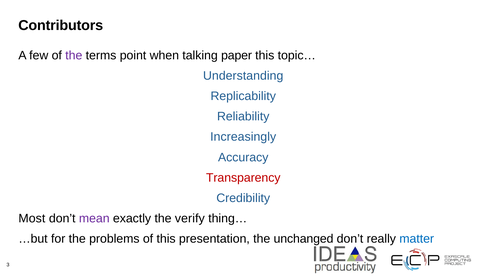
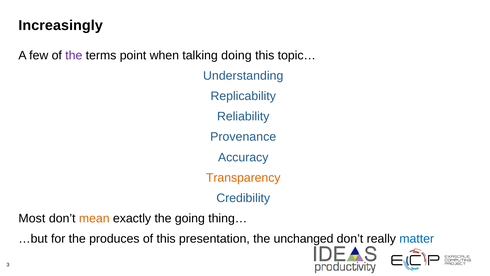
Contributors: Contributors -> Increasingly (61, 25)
paper: paper -> doing (236, 55)
Increasingly: Increasingly -> Provenance (243, 137)
Transparency colour: red -> orange (243, 178)
mean colour: purple -> orange (94, 218)
verify: verify -> going (190, 218)
problems: problems -> produces (114, 239)
